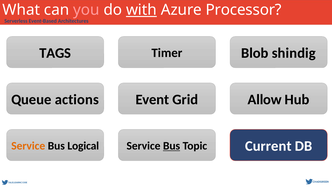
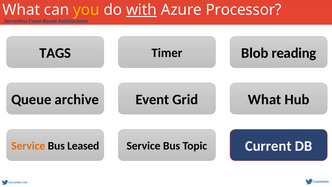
you colour: pink -> yellow (86, 10)
shindig: shindig -> reading (294, 53)
actions: actions -> archive (77, 99)
Grid Allow: Allow -> What (265, 99)
Logical: Logical -> Leased (83, 146)
Bus underline: present -> none (172, 146)
